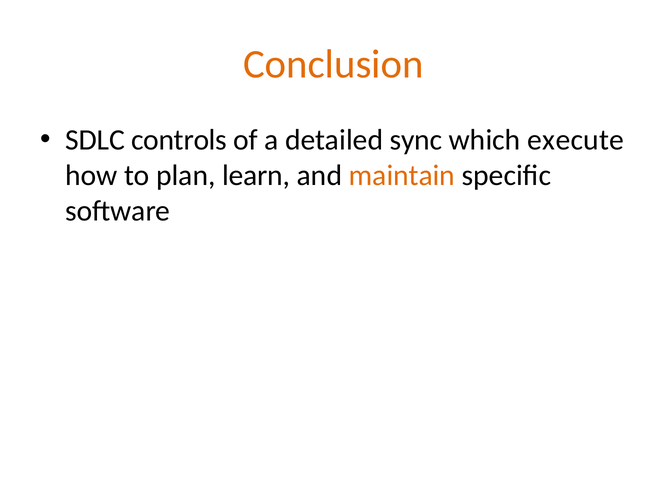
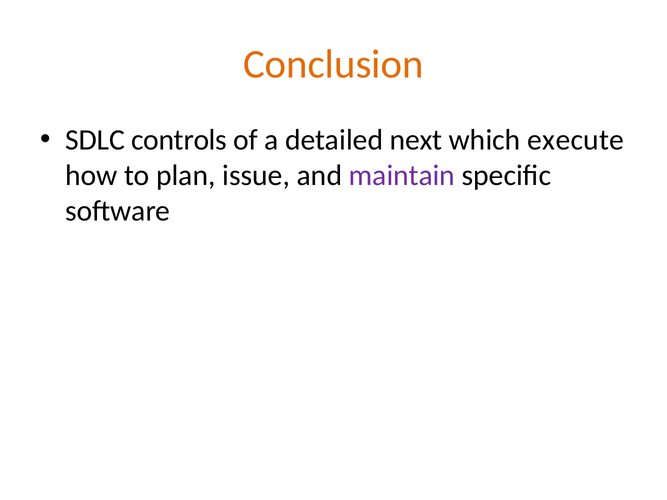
sync: sync -> next (416, 140)
learn: learn -> issue (256, 176)
maintain colour: orange -> purple (402, 176)
